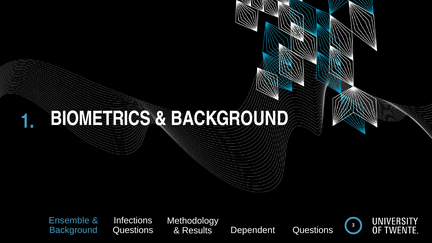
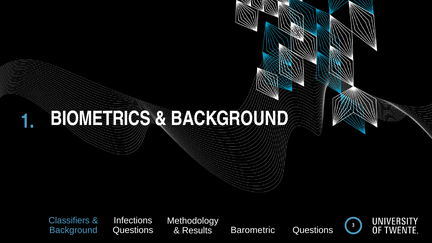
Ensemble: Ensemble -> Classifiers (69, 220)
Dependent: Dependent -> Barometric (253, 230)
